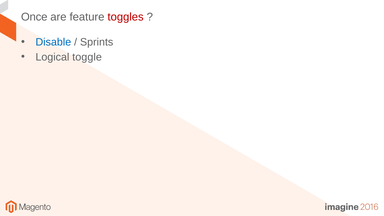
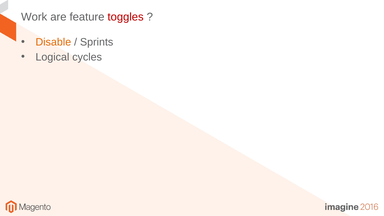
Once: Once -> Work (34, 17)
Disable colour: blue -> orange (53, 42)
toggle: toggle -> cycles (87, 57)
